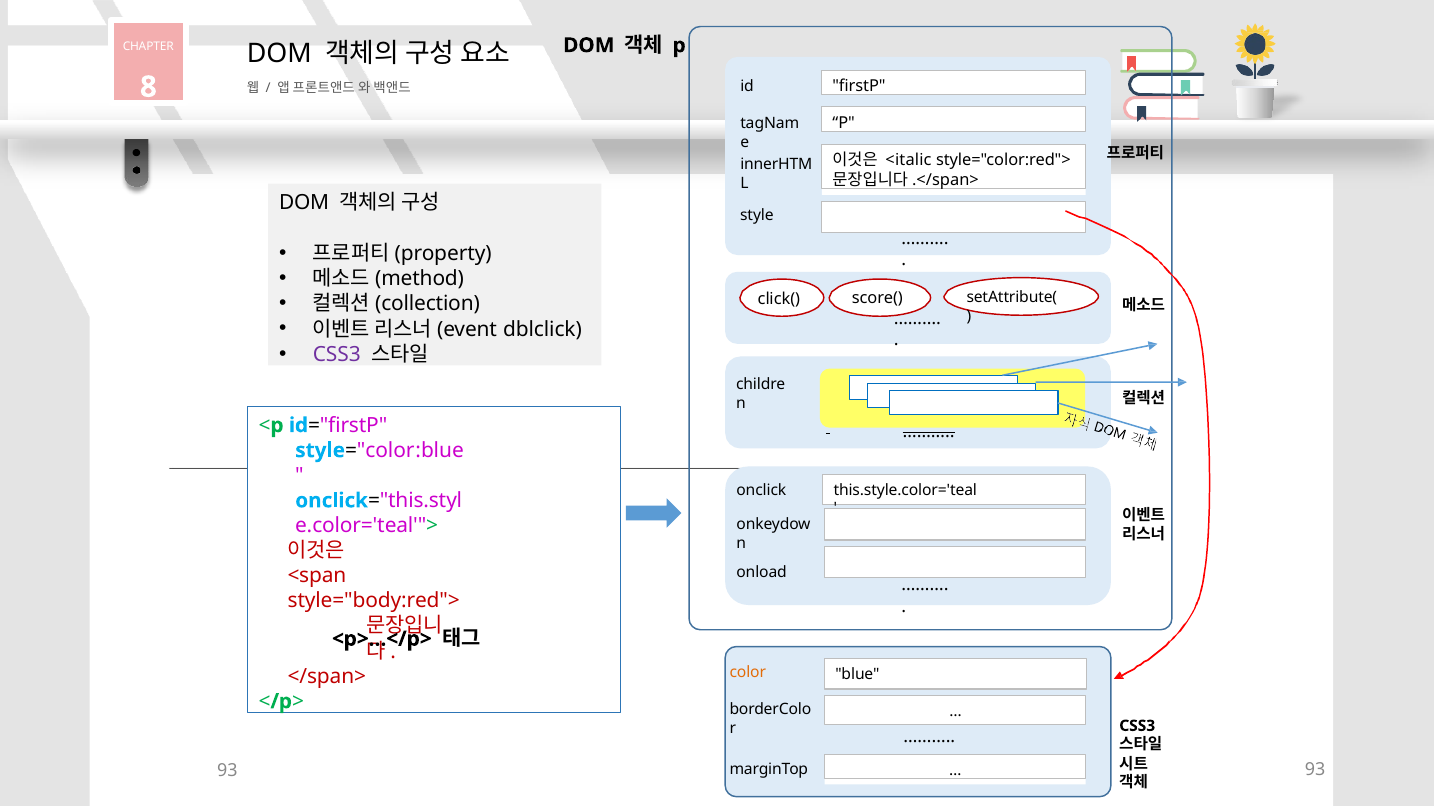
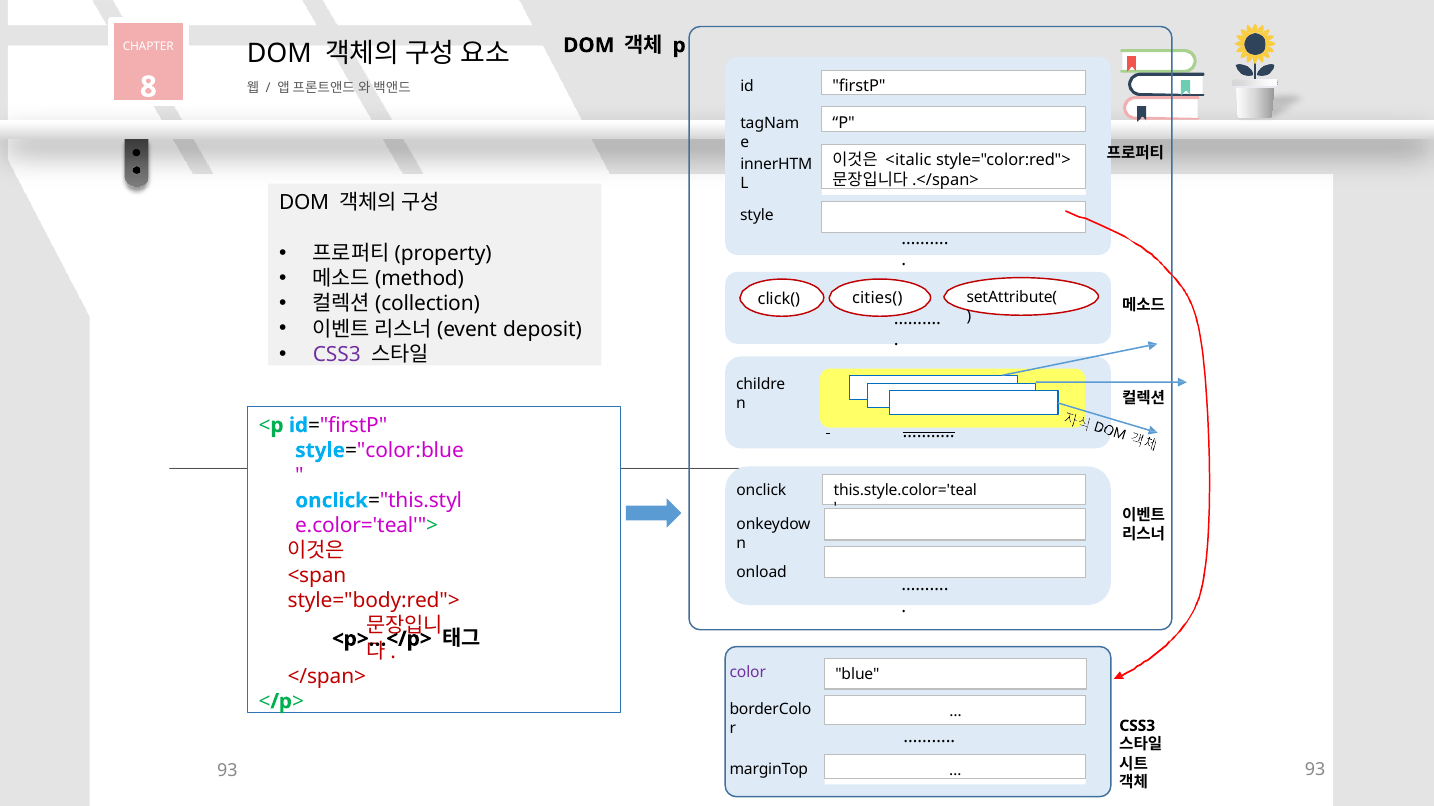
score(: score( -> cities( (877, 299)
dblclick: dblclick -> deposit (543, 329)
color colour: orange -> purple (748, 673)
